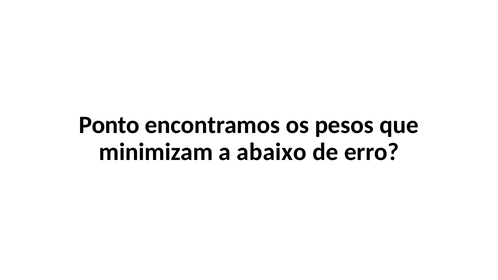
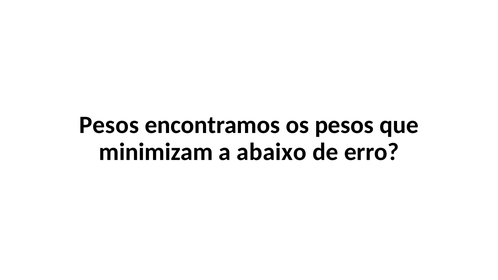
Ponto: Ponto -> Pesos (109, 125)
